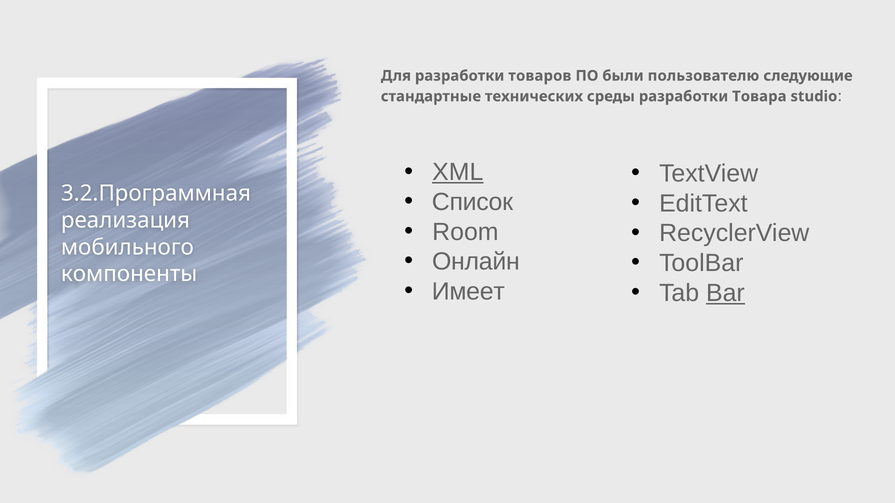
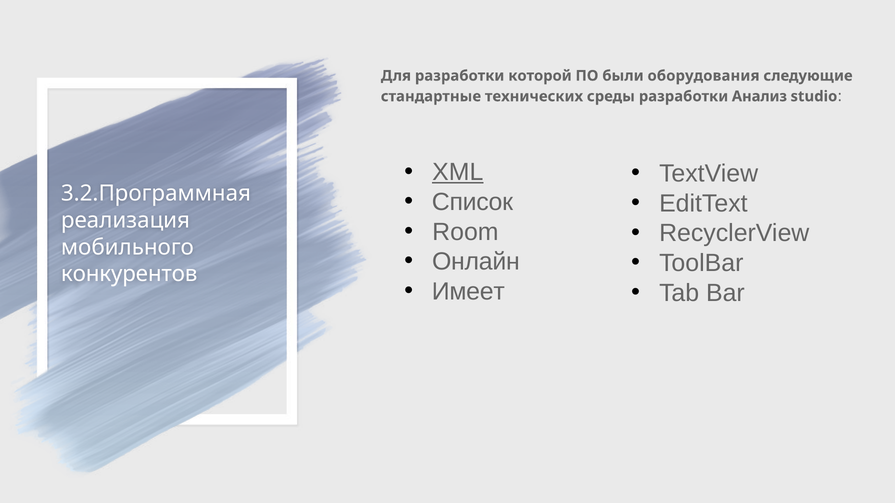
товаров: товаров -> которой (540, 76)
пользователю: пользователю -> оборудования (703, 76)
Товара: Товара -> Анализ (759, 96)
компоненты: компоненты -> конкурентов (129, 274)
Bar underline: present -> none (725, 293)
